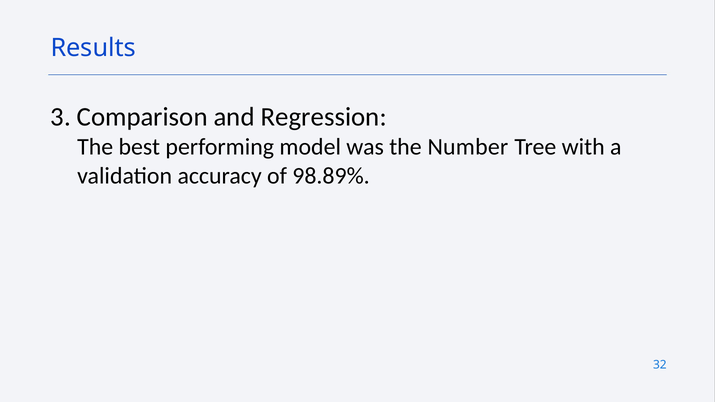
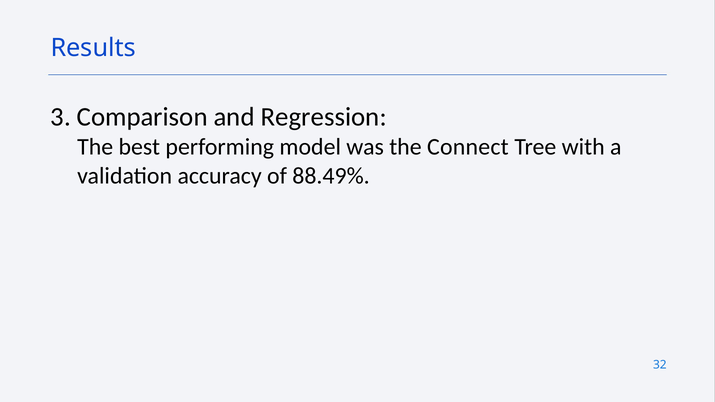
Number: Number -> Connect (468, 147)
98.89%: 98.89% -> 88.49% (331, 176)
